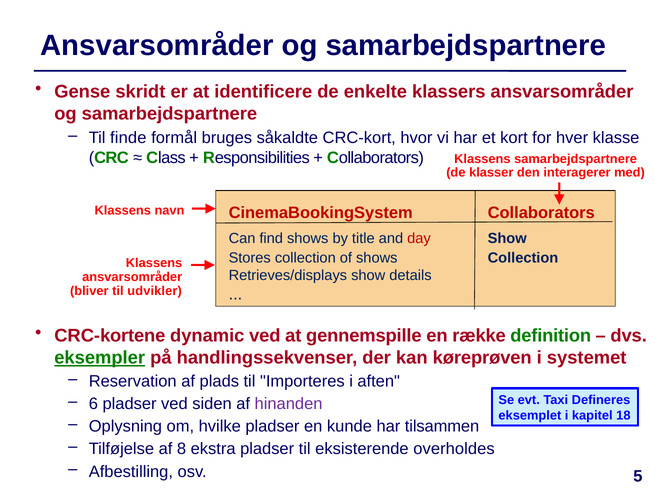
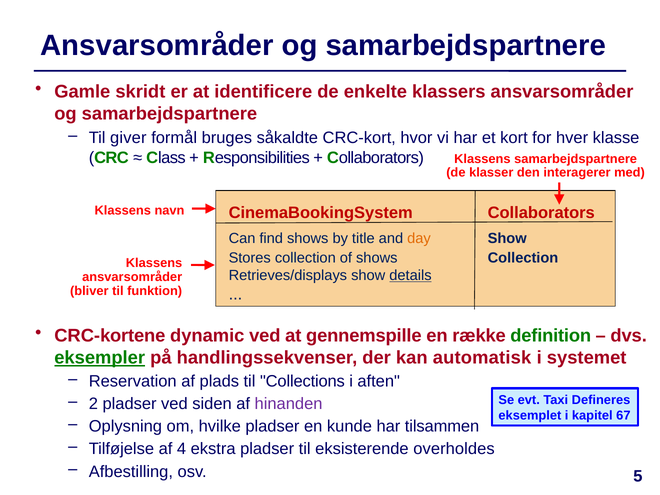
Gense: Gense -> Gamle (82, 92)
finde: finde -> giver (128, 138)
day colour: red -> orange (419, 239)
details underline: none -> present (410, 275)
udvikler: udvikler -> funktion (155, 291)
køreprøven: køreprøven -> automatisk (482, 358)
Importeres: Importeres -> Collections (302, 381)
6: 6 -> 2 (93, 404)
18: 18 -> 67 (623, 415)
8: 8 -> 4 (181, 449)
